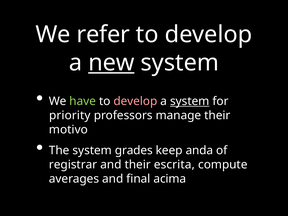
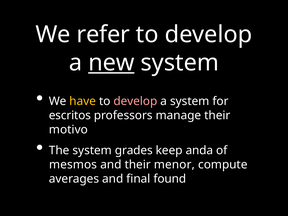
have colour: light green -> yellow (83, 101)
system underline: present -> none (190, 101)
priority: priority -> escritos (70, 115)
registrar: registrar -> mesmos (73, 165)
escrita: escrita -> menor (174, 165)
acima: acima -> found (170, 179)
